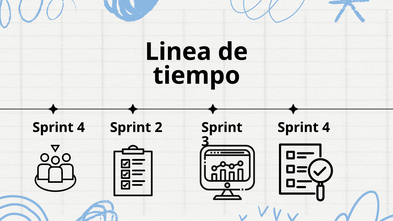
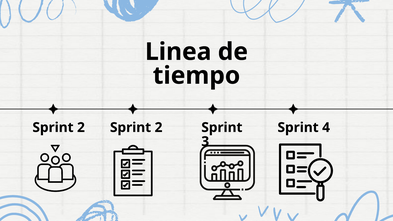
4: 4 -> 2 (81, 128)
